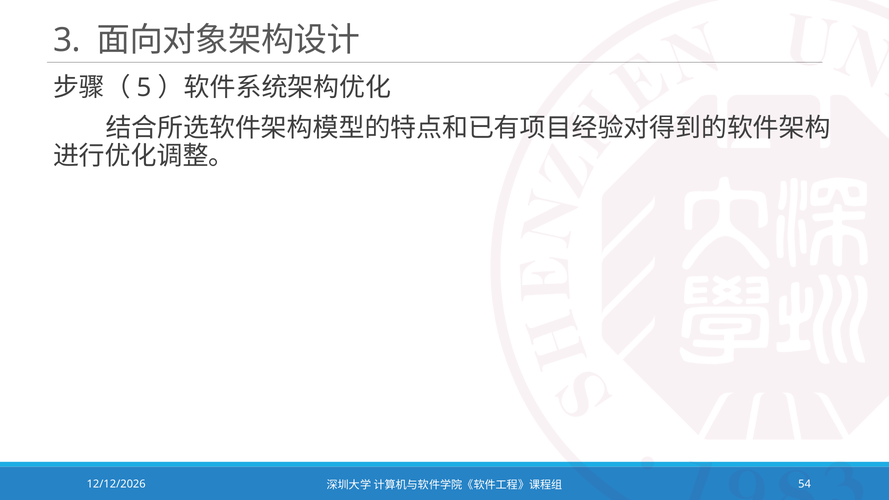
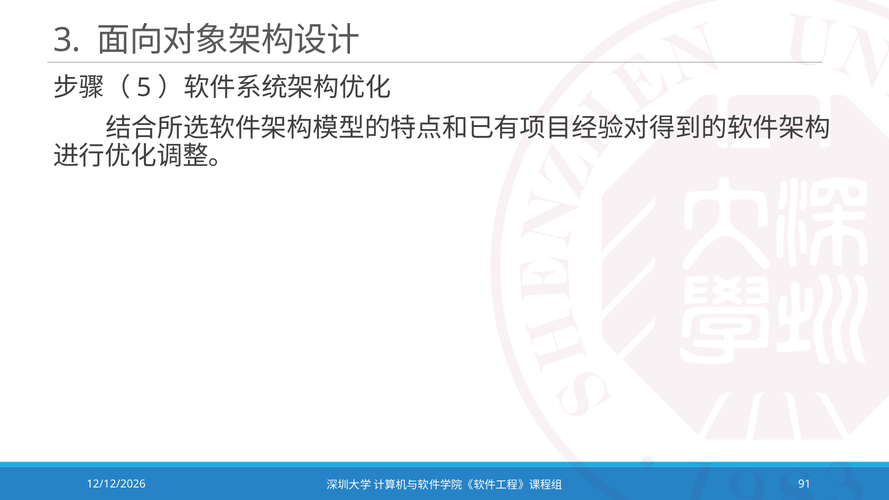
54: 54 -> 91 (805, 484)
